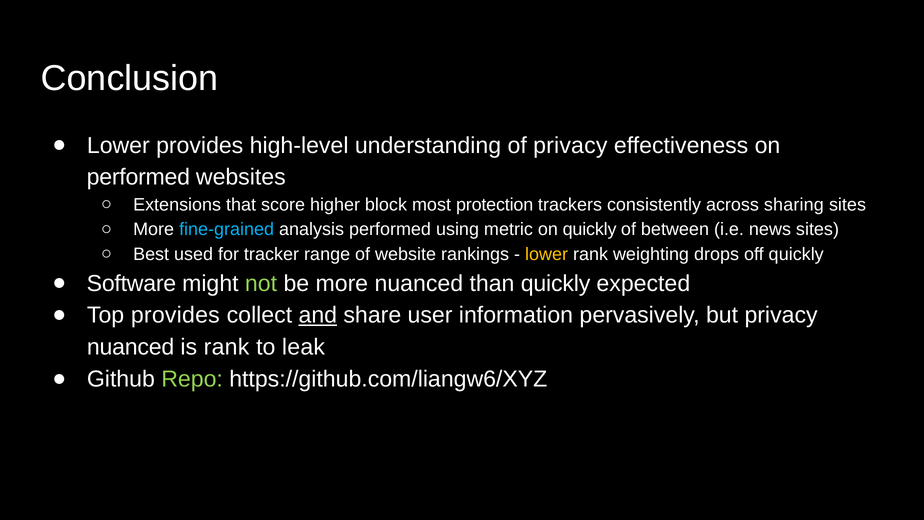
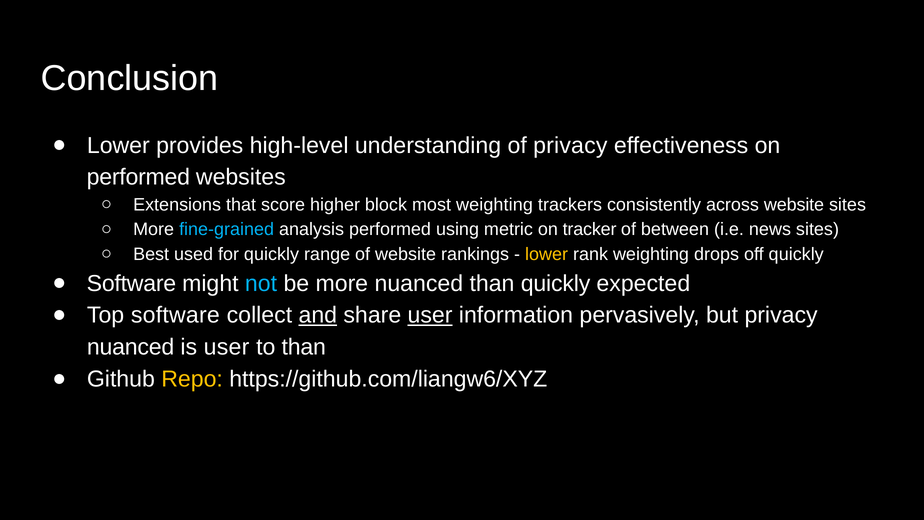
most protection: protection -> weighting (494, 205)
across sharing: sharing -> website (794, 205)
on quickly: quickly -> tracker (590, 229)
for tracker: tracker -> quickly (272, 254)
not colour: light green -> light blue (261, 283)
Top provides: provides -> software (175, 315)
user underline: none -> present (430, 315)
is rank: rank -> user (227, 347)
to leak: leak -> than (304, 347)
Repo colour: light green -> yellow (192, 379)
